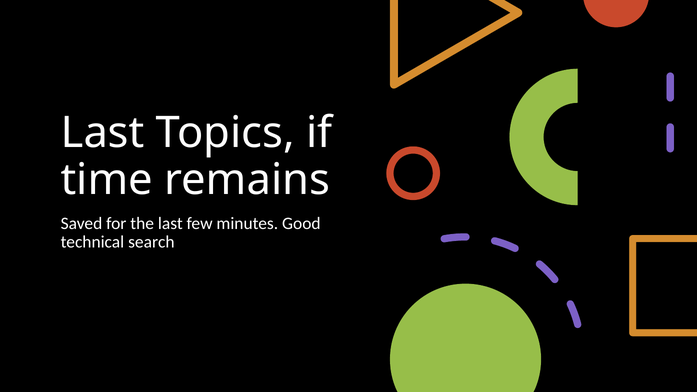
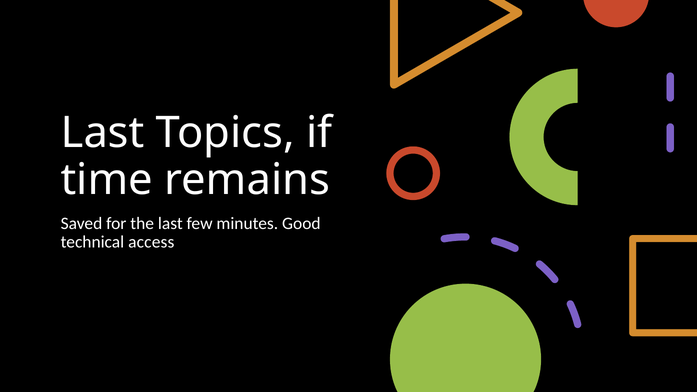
search: search -> access (151, 242)
